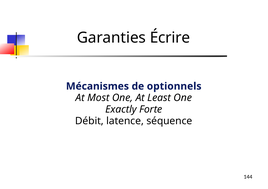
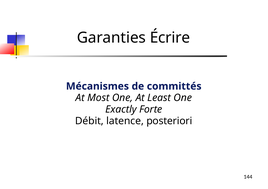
optionnels: optionnels -> committés (174, 86)
séquence: séquence -> posteriori (169, 121)
